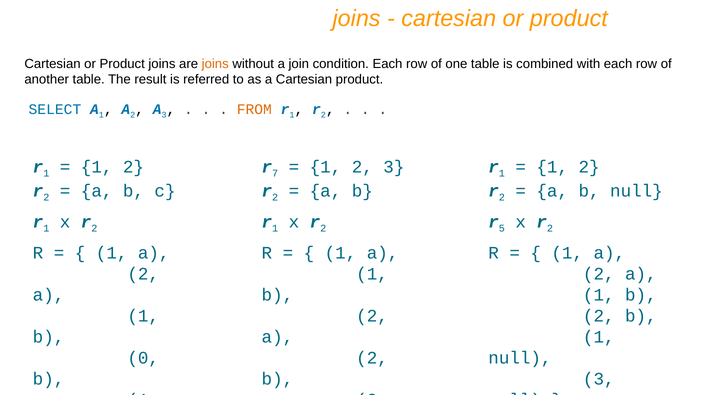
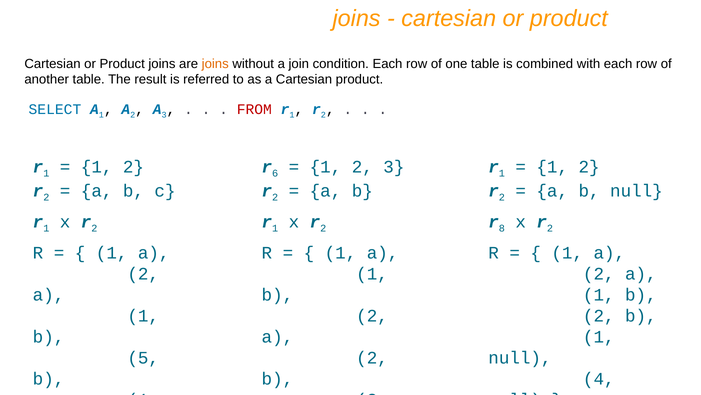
FROM colour: orange -> red (254, 109)
7: 7 -> 6 (275, 173)
5: 5 -> 8 (502, 228)
0: 0 -> 5 (143, 357)
3: 3 -> 4 (599, 378)
